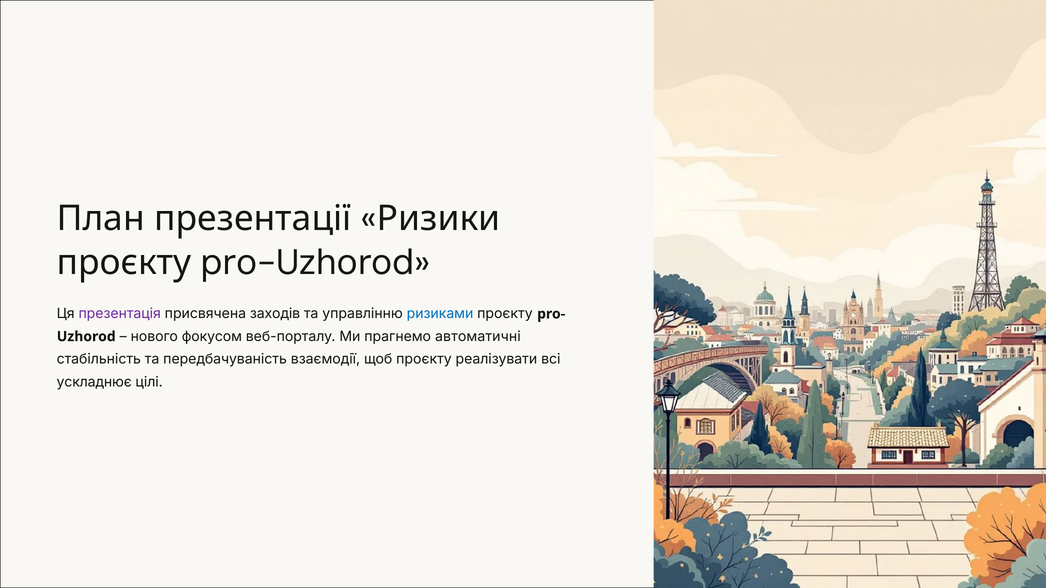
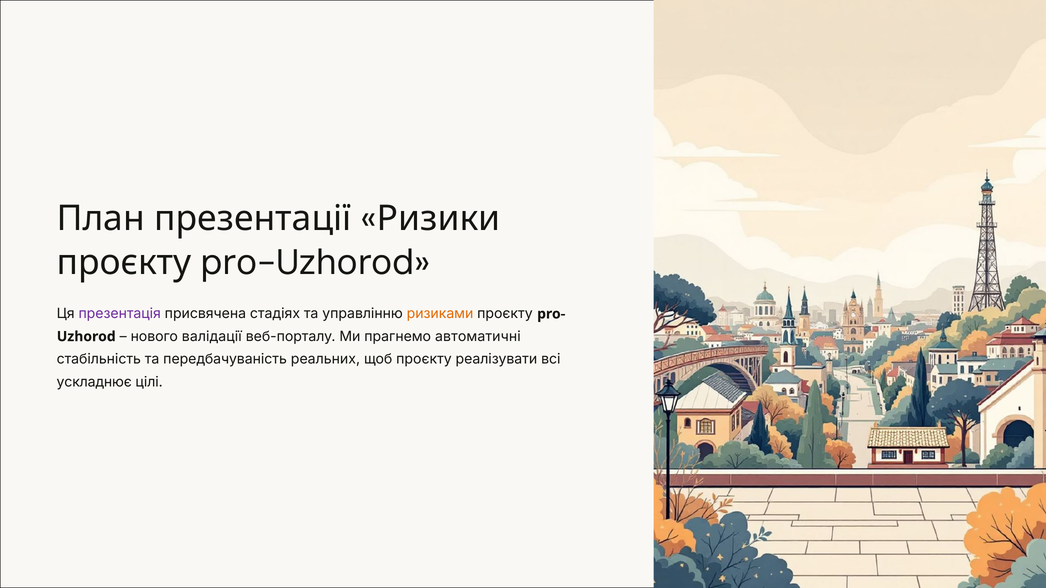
заходів: заходів -> стадіях (275, 314)
ризиками colour: blue -> orange (440, 314)
фокусом: фокусом -> валідації (212, 337)
взаємодії: взаємодії -> реальних (325, 359)
